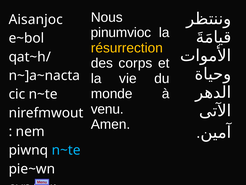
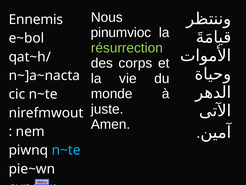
Aisanjoc: Aisanjoc -> Ennemis (36, 20)
résurrection colour: yellow -> light green (127, 48)
venu: venu -> juste (107, 109)
